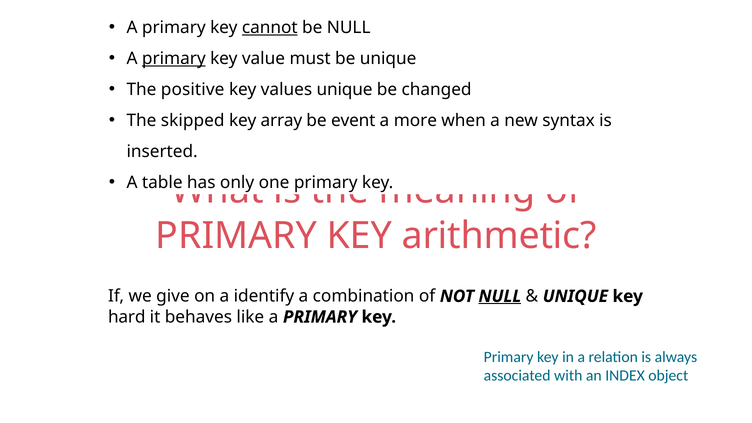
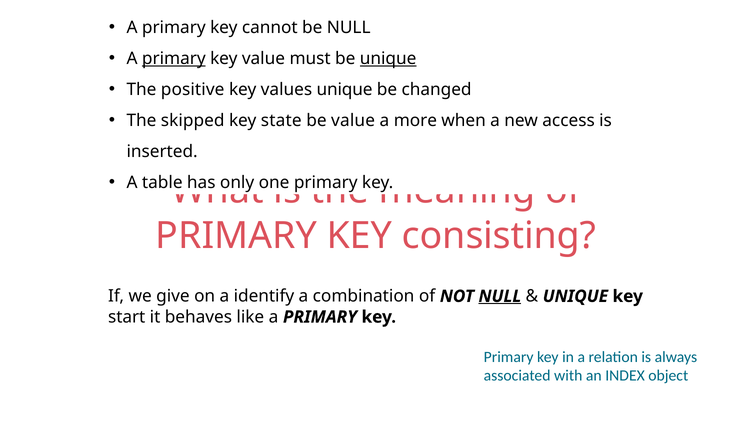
cannot underline: present -> none (270, 27)
unique underline: none -> present (388, 58)
array: array -> state (281, 120)
be event: event -> value (353, 120)
syntax: syntax -> access (569, 120)
arithmetic: arithmetic -> consisting (499, 236)
hard: hard -> start (127, 317)
